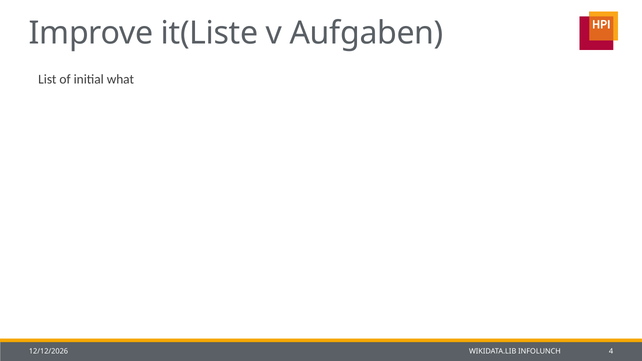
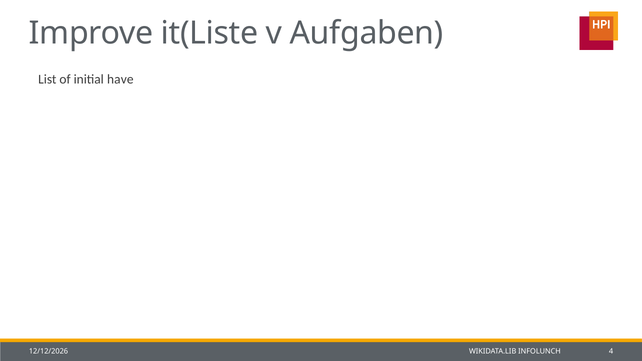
what: what -> have (120, 79)
